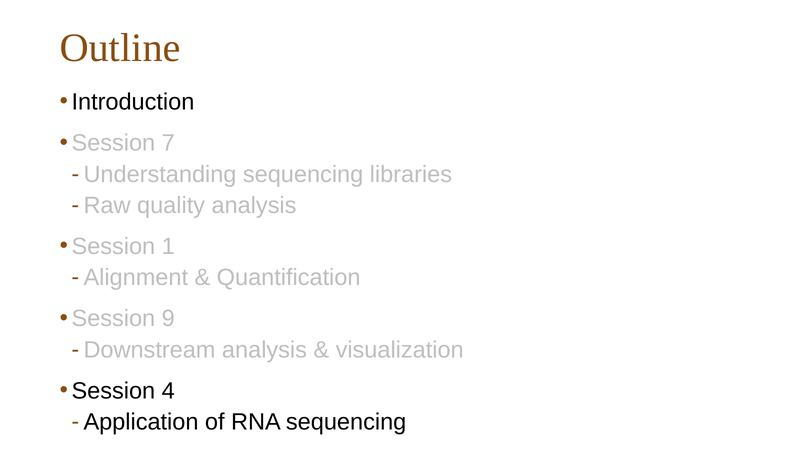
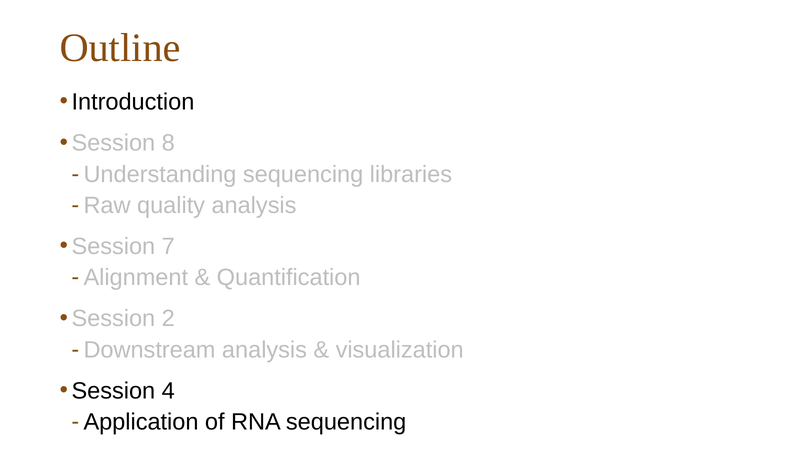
7: 7 -> 8 (168, 143)
1: 1 -> 7 (168, 247)
9: 9 -> 2 (168, 319)
